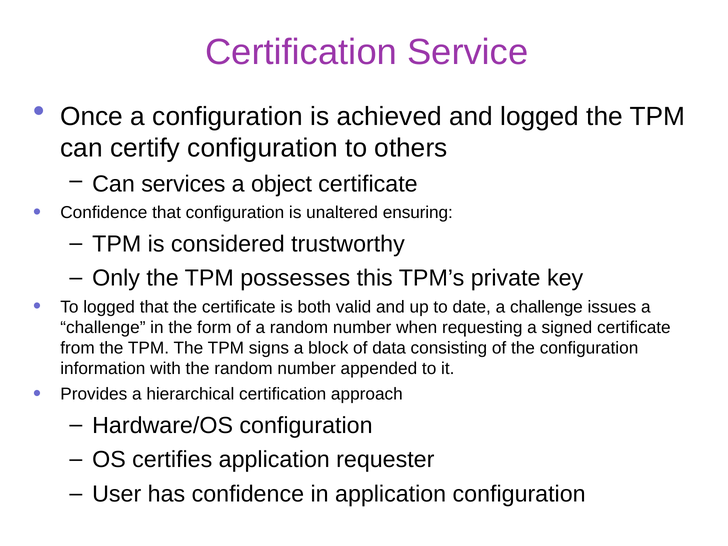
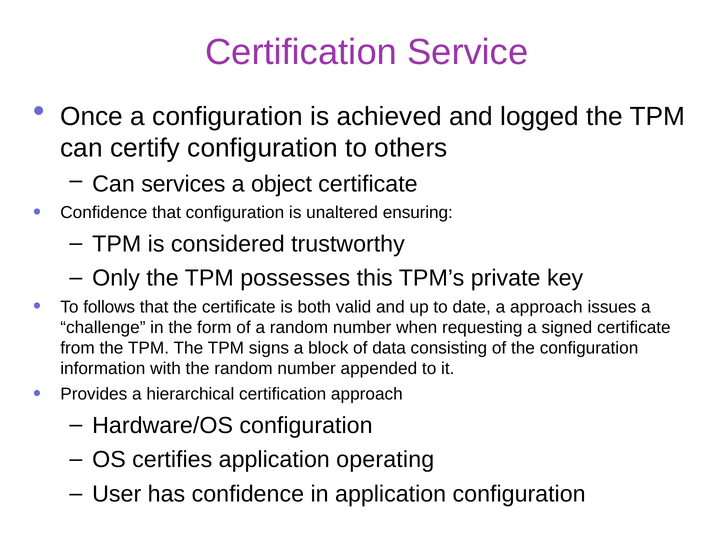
To logged: logged -> follows (109, 307)
date a challenge: challenge -> approach (546, 307)
requester: requester -> operating (385, 460)
